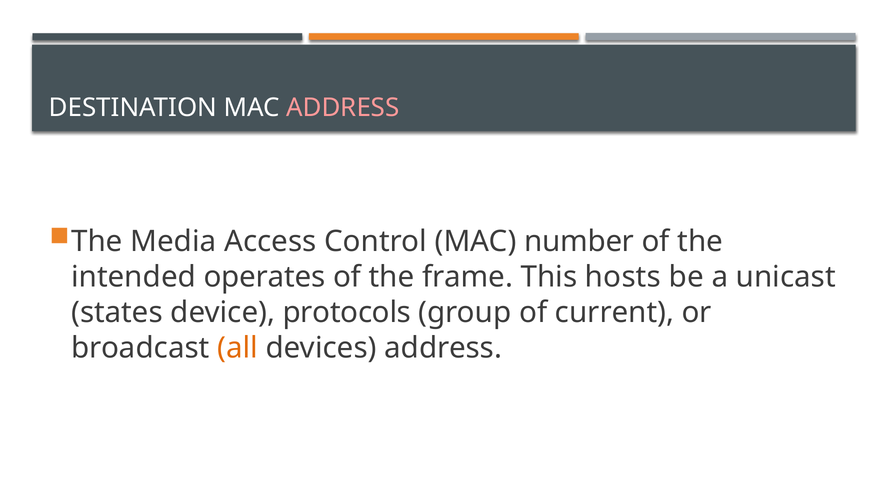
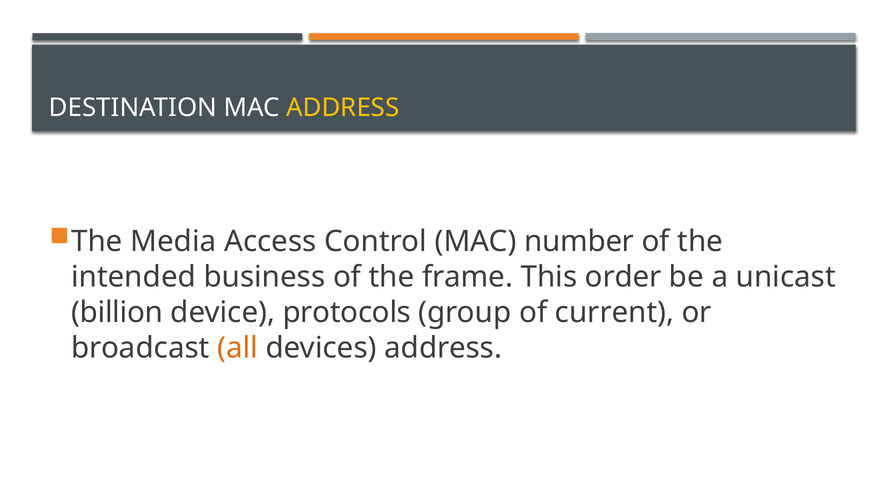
ADDRESS colour: pink -> yellow (343, 108)
operates: operates -> business (264, 277)
hosts: hosts -> order (623, 277)
states: states -> billion (117, 313)
